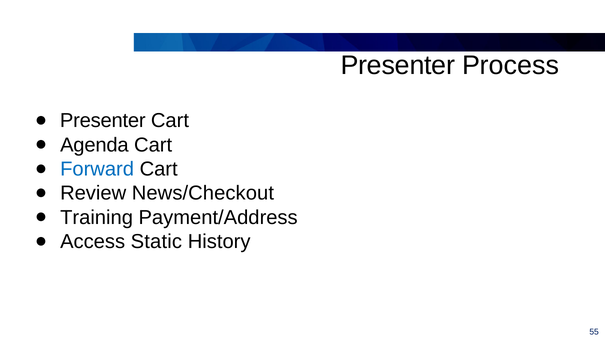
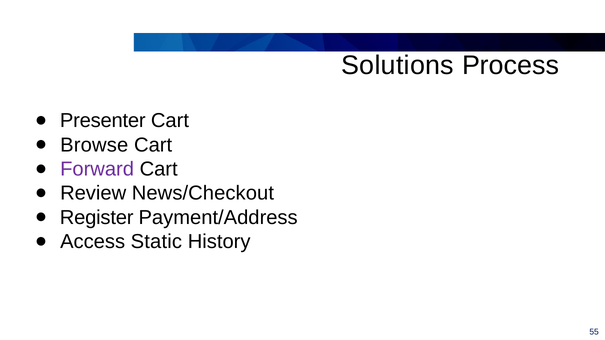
Presenter: Presenter -> Solutions (398, 66)
Agenda: Agenda -> Browse (94, 145)
Forward colour: blue -> purple (97, 169)
Training: Training -> Register (97, 218)
